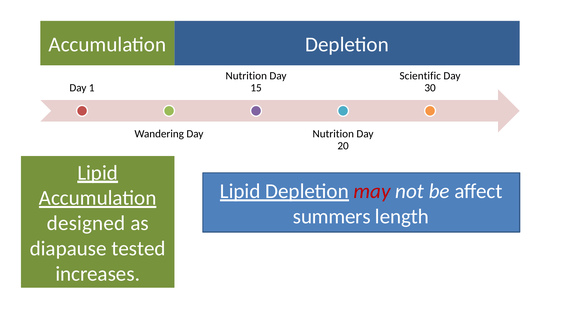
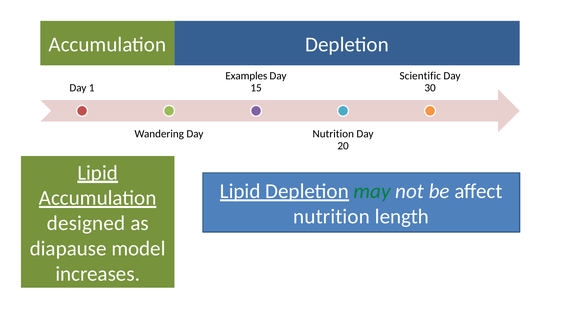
Nutrition: Nutrition -> Examples (246, 76)
may colour: red -> green (372, 191)
summers: summers -> nutrition (332, 217)
tested: tested -> model (138, 249)
